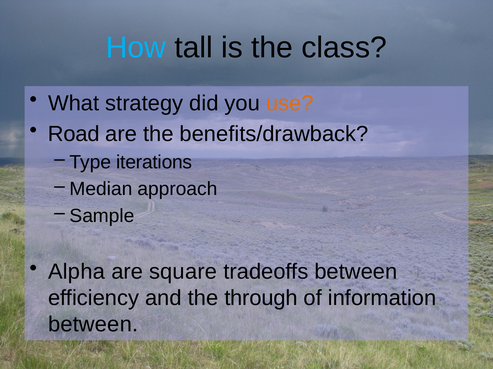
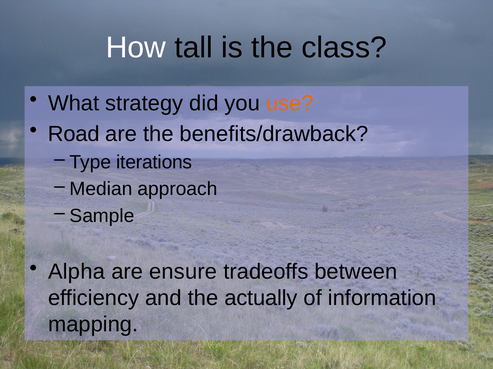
How colour: light blue -> white (136, 48)
square: square -> ensure (183, 272)
through: through -> actually (261, 299)
between: between -> mapping (93, 325)
